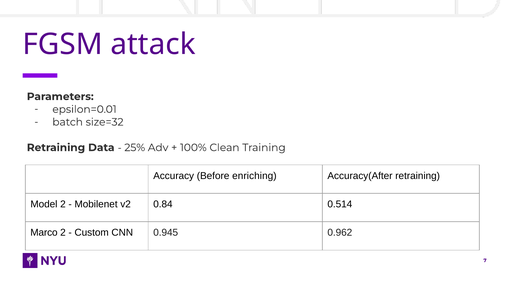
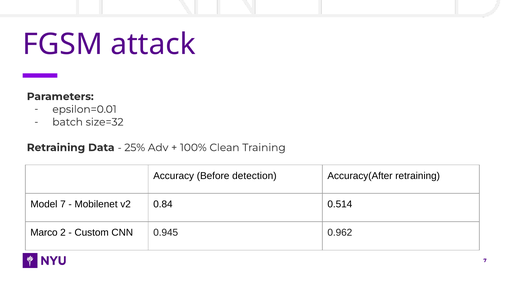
enriching: enriching -> detection (254, 176)
Model 2: 2 -> 7 (63, 204)
